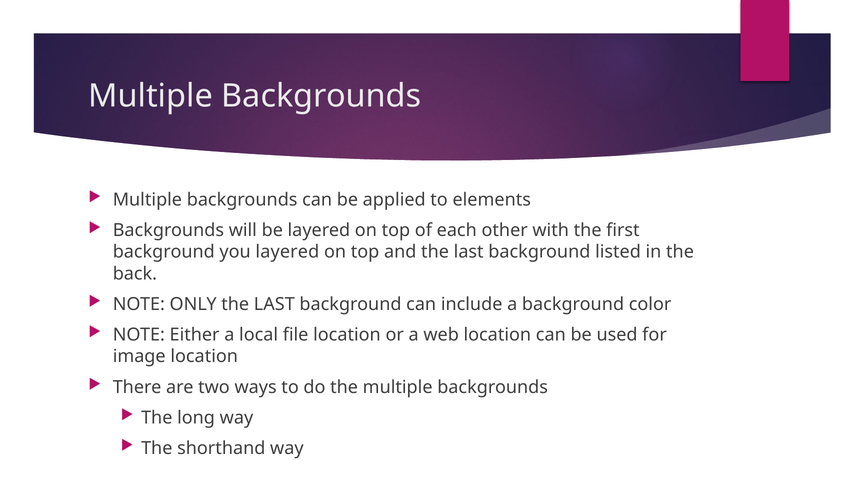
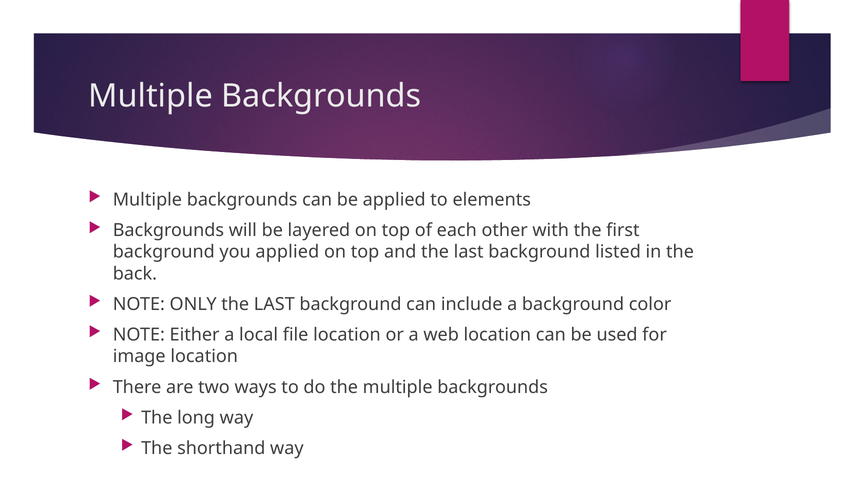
you layered: layered -> applied (287, 252)
